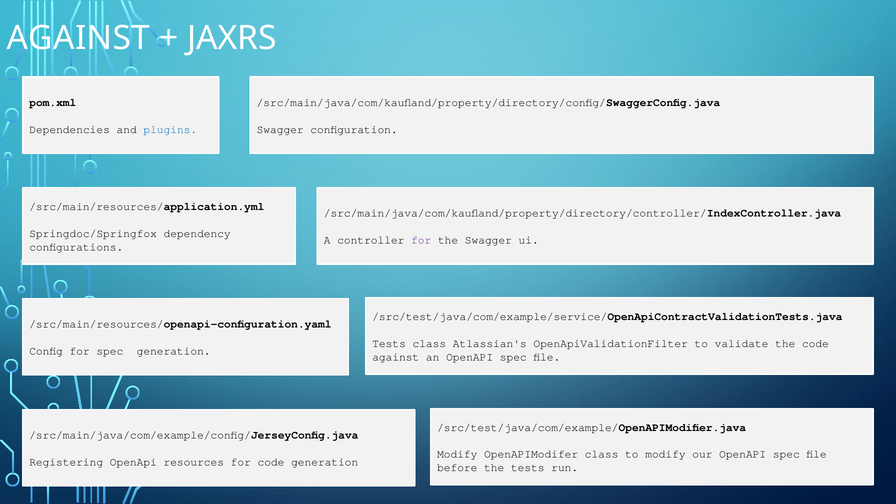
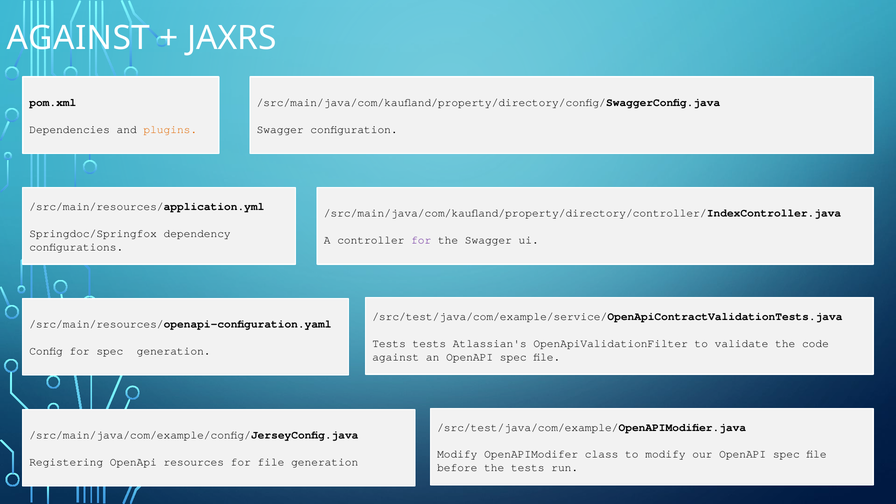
plugins colour: blue -> orange (170, 129)
Tests class: class -> tests (429, 343)
for code: code -> file (271, 462)
